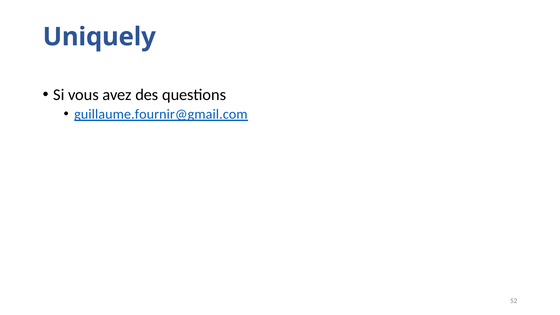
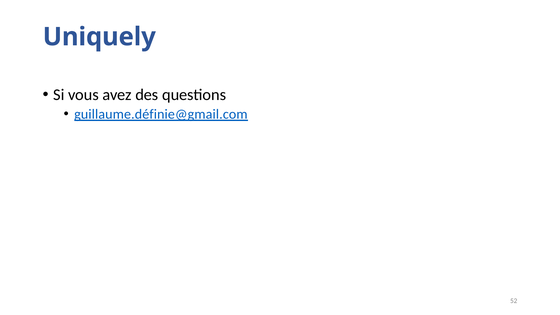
guillaume.fournir@gmail.com: guillaume.fournir@gmail.com -> guillaume.définie@gmail.com (161, 114)
